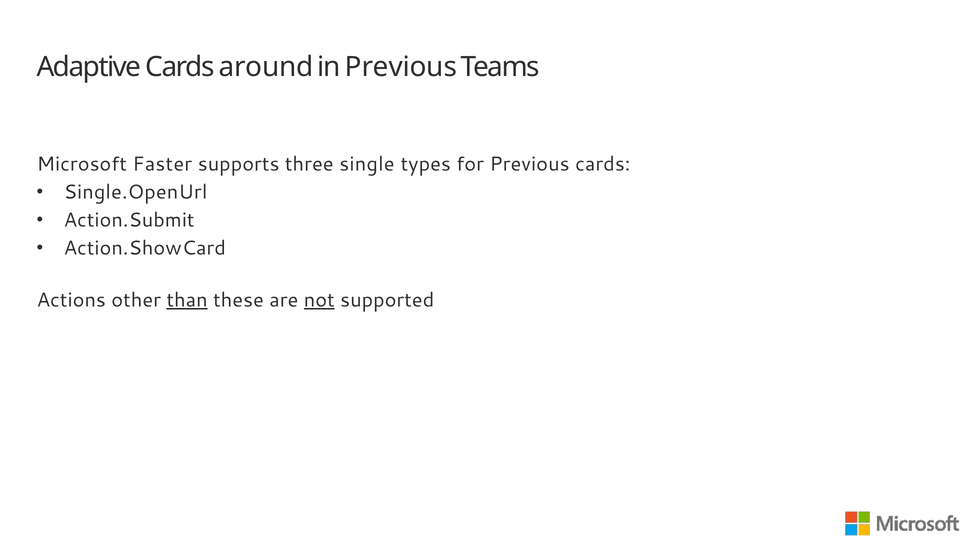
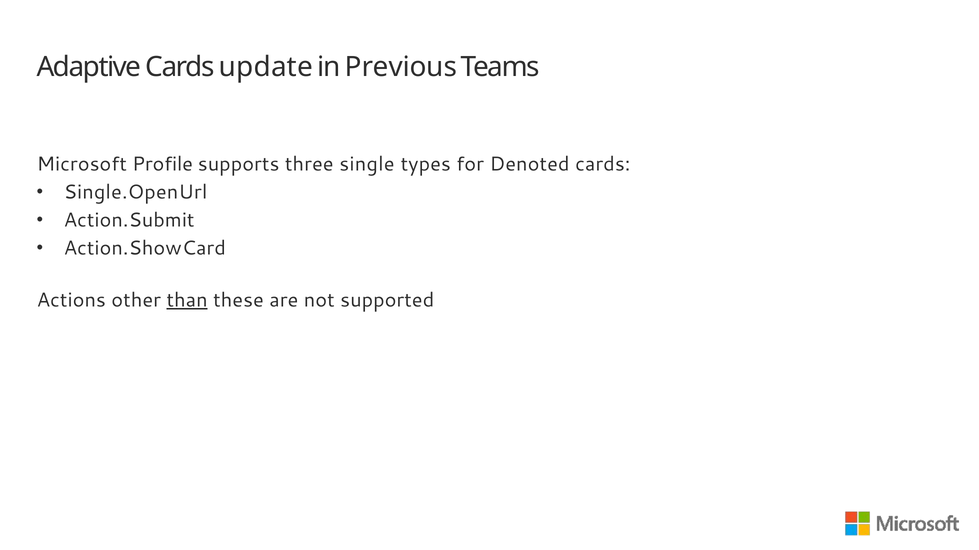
around: around -> update (266, 67)
Faster: Faster -> Profile (163, 165)
for Previous: Previous -> Denoted (530, 165)
not underline: present -> none (319, 301)
